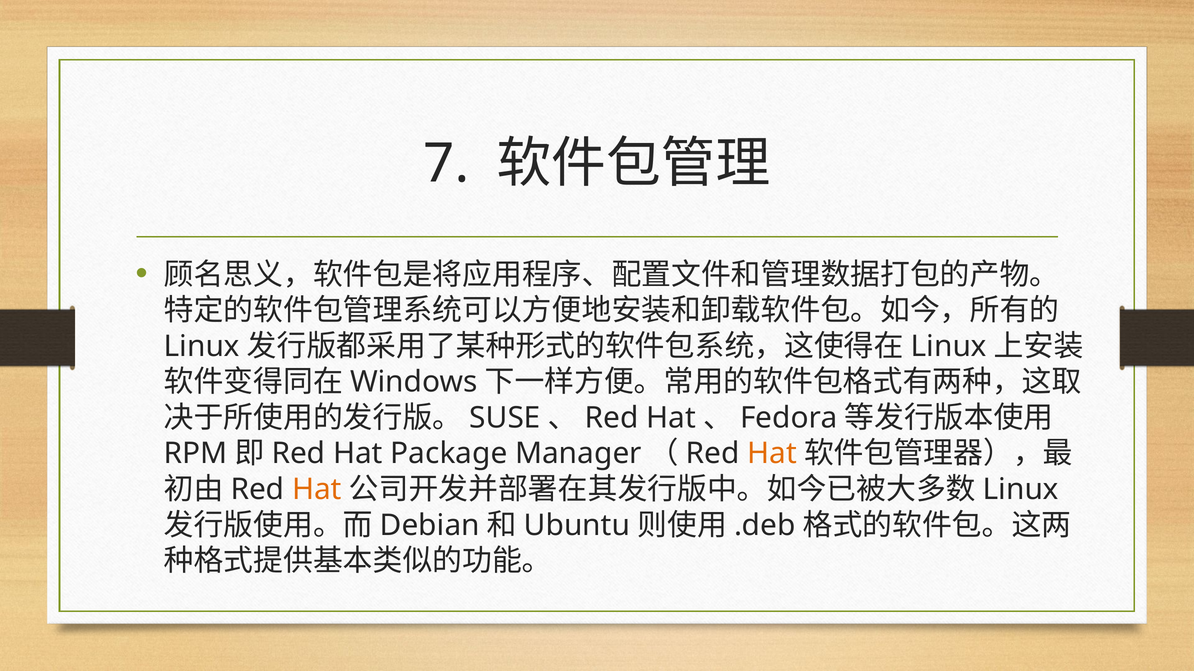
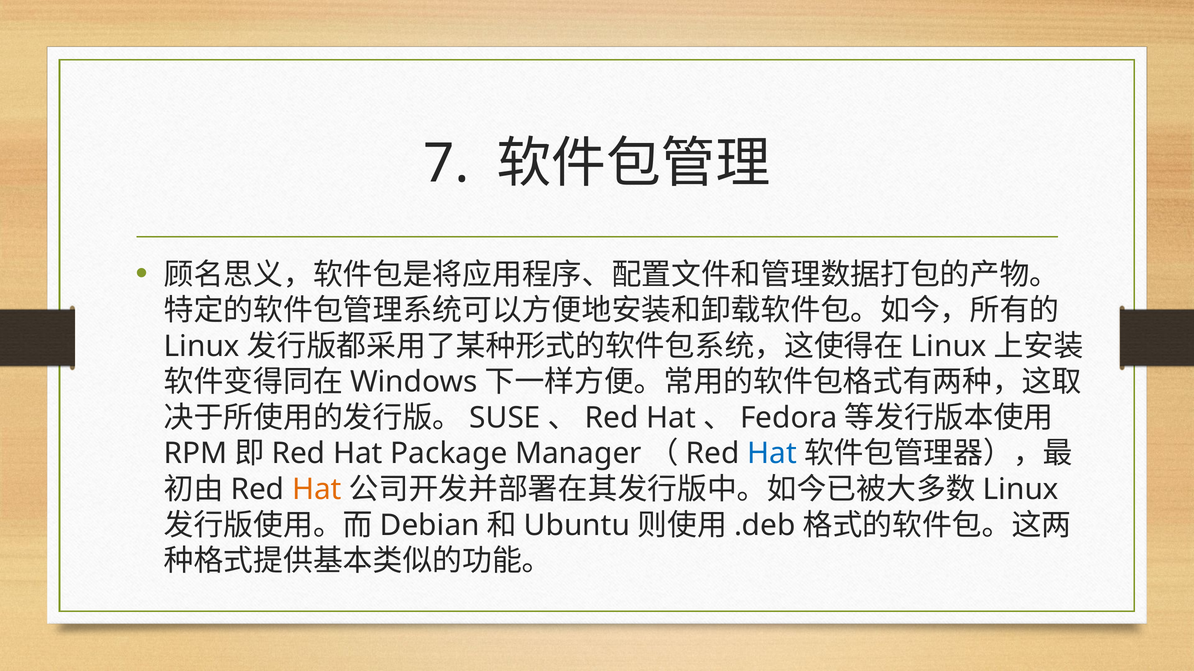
Hat colour: orange -> blue (772, 454)
